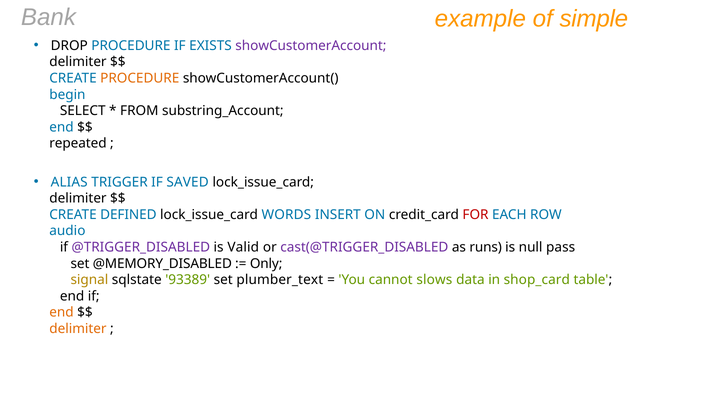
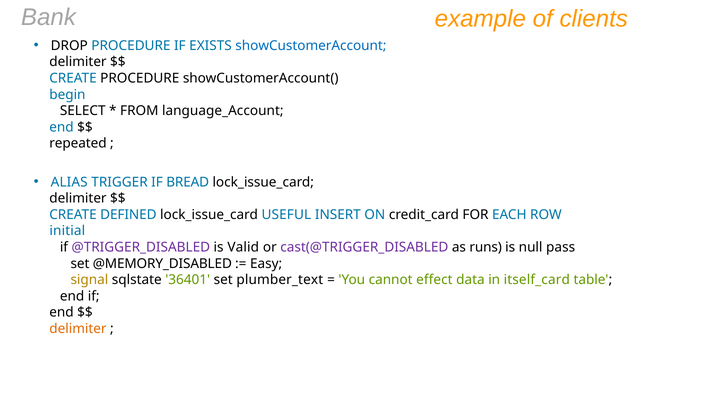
simple: simple -> clients (594, 19)
showCustomerAccount colour: purple -> blue (311, 46)
PROCEDURE colour: orange -> black (140, 78)
substring_Account: substring_Account -> language_Account (223, 111)
SAVED: SAVED -> BREAD (188, 182)
WORDS: WORDS -> USEFUL (286, 215)
FOR colour: red -> black (476, 215)
audio: audio -> initial (67, 231)
Only: Only -> Easy (266, 264)
93389: 93389 -> 36401 (188, 280)
slows: slows -> effect (434, 280)
shop_card: shop_card -> itself_card (537, 280)
end colour: orange -> black (62, 313)
